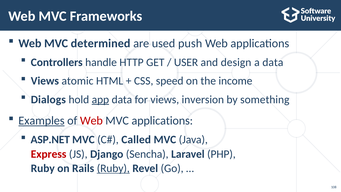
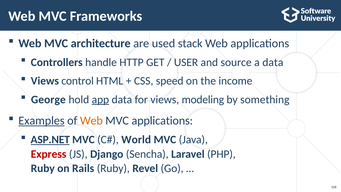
determined: determined -> architecture (101, 43)
push: push -> stack (190, 43)
design: design -> source (236, 62)
atomic: atomic -> control (78, 81)
Dialogs: Dialogs -> George (48, 99)
inversion: inversion -> modeling (203, 99)
Web colour: red -> orange (91, 121)
ASP.NET underline: none -> present (50, 140)
Called: Called -> World (136, 140)
Ruby underline: present -> none (113, 168)
